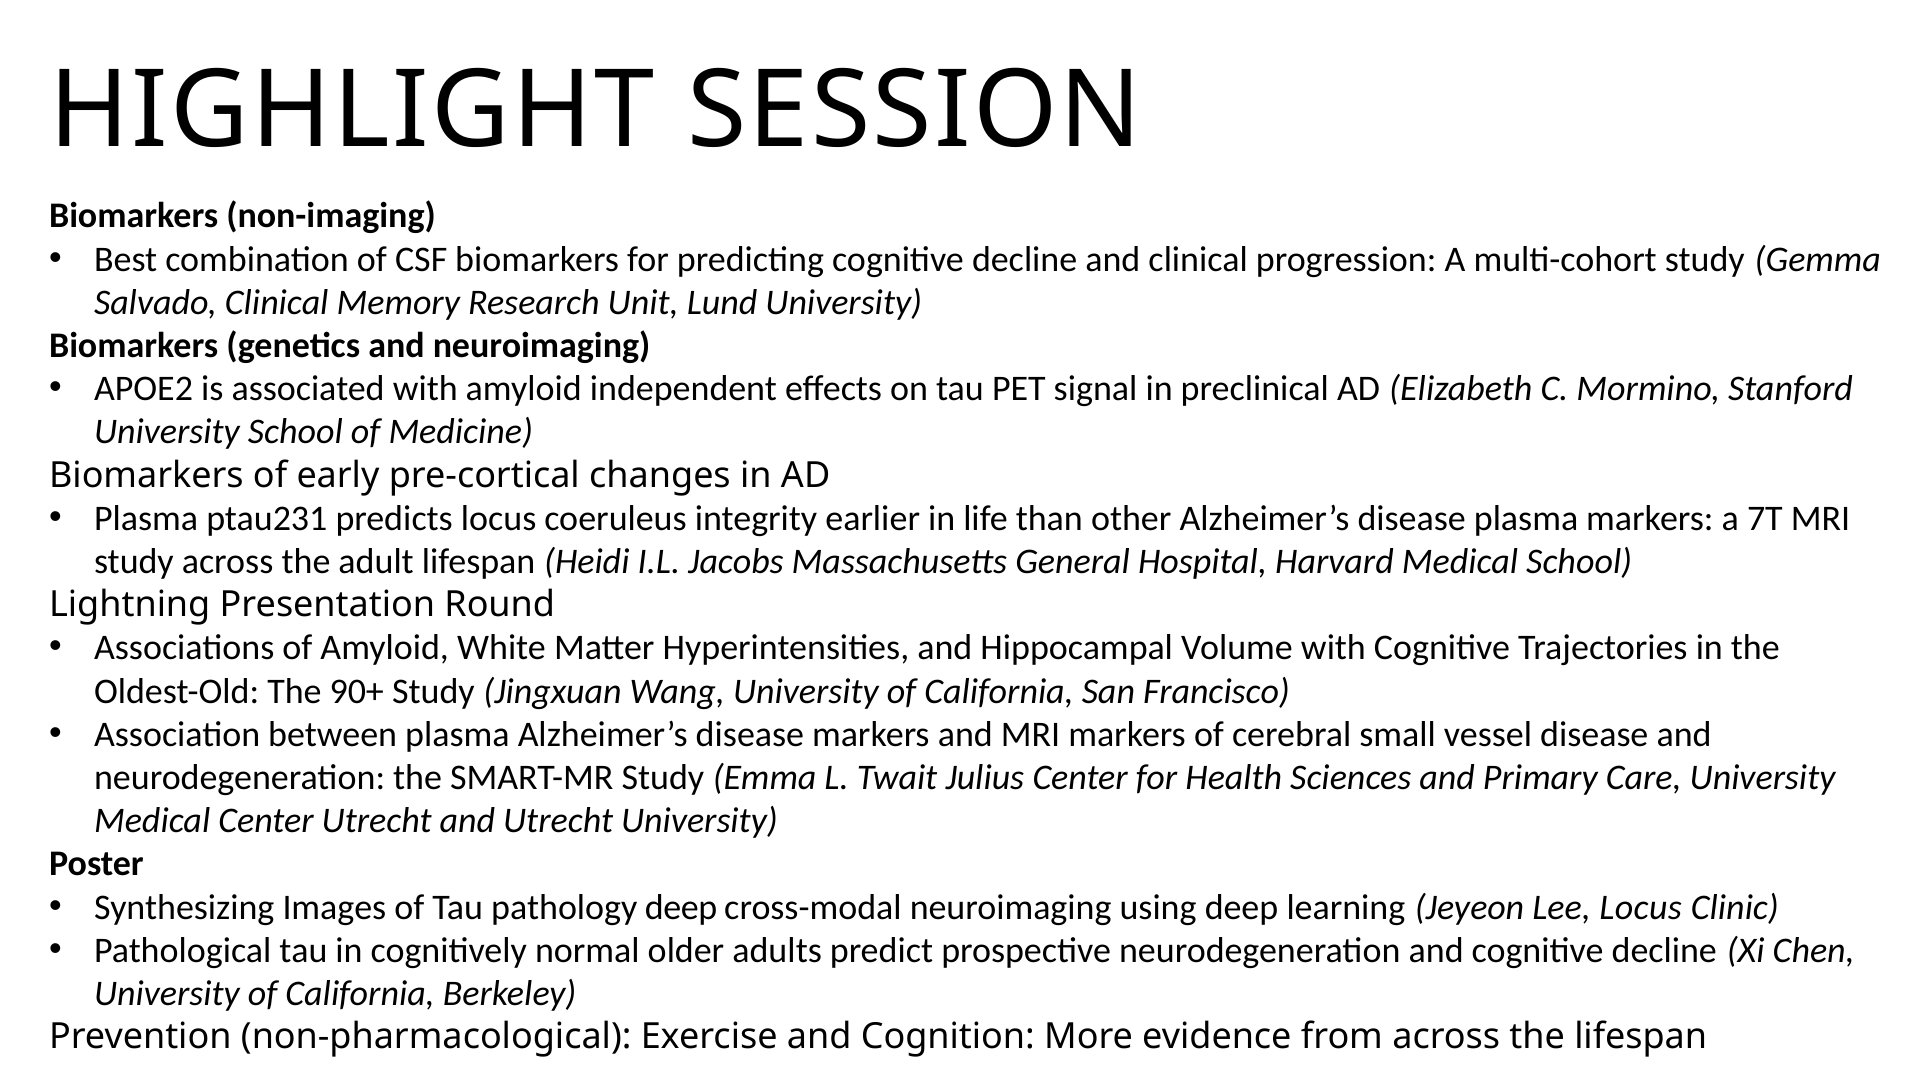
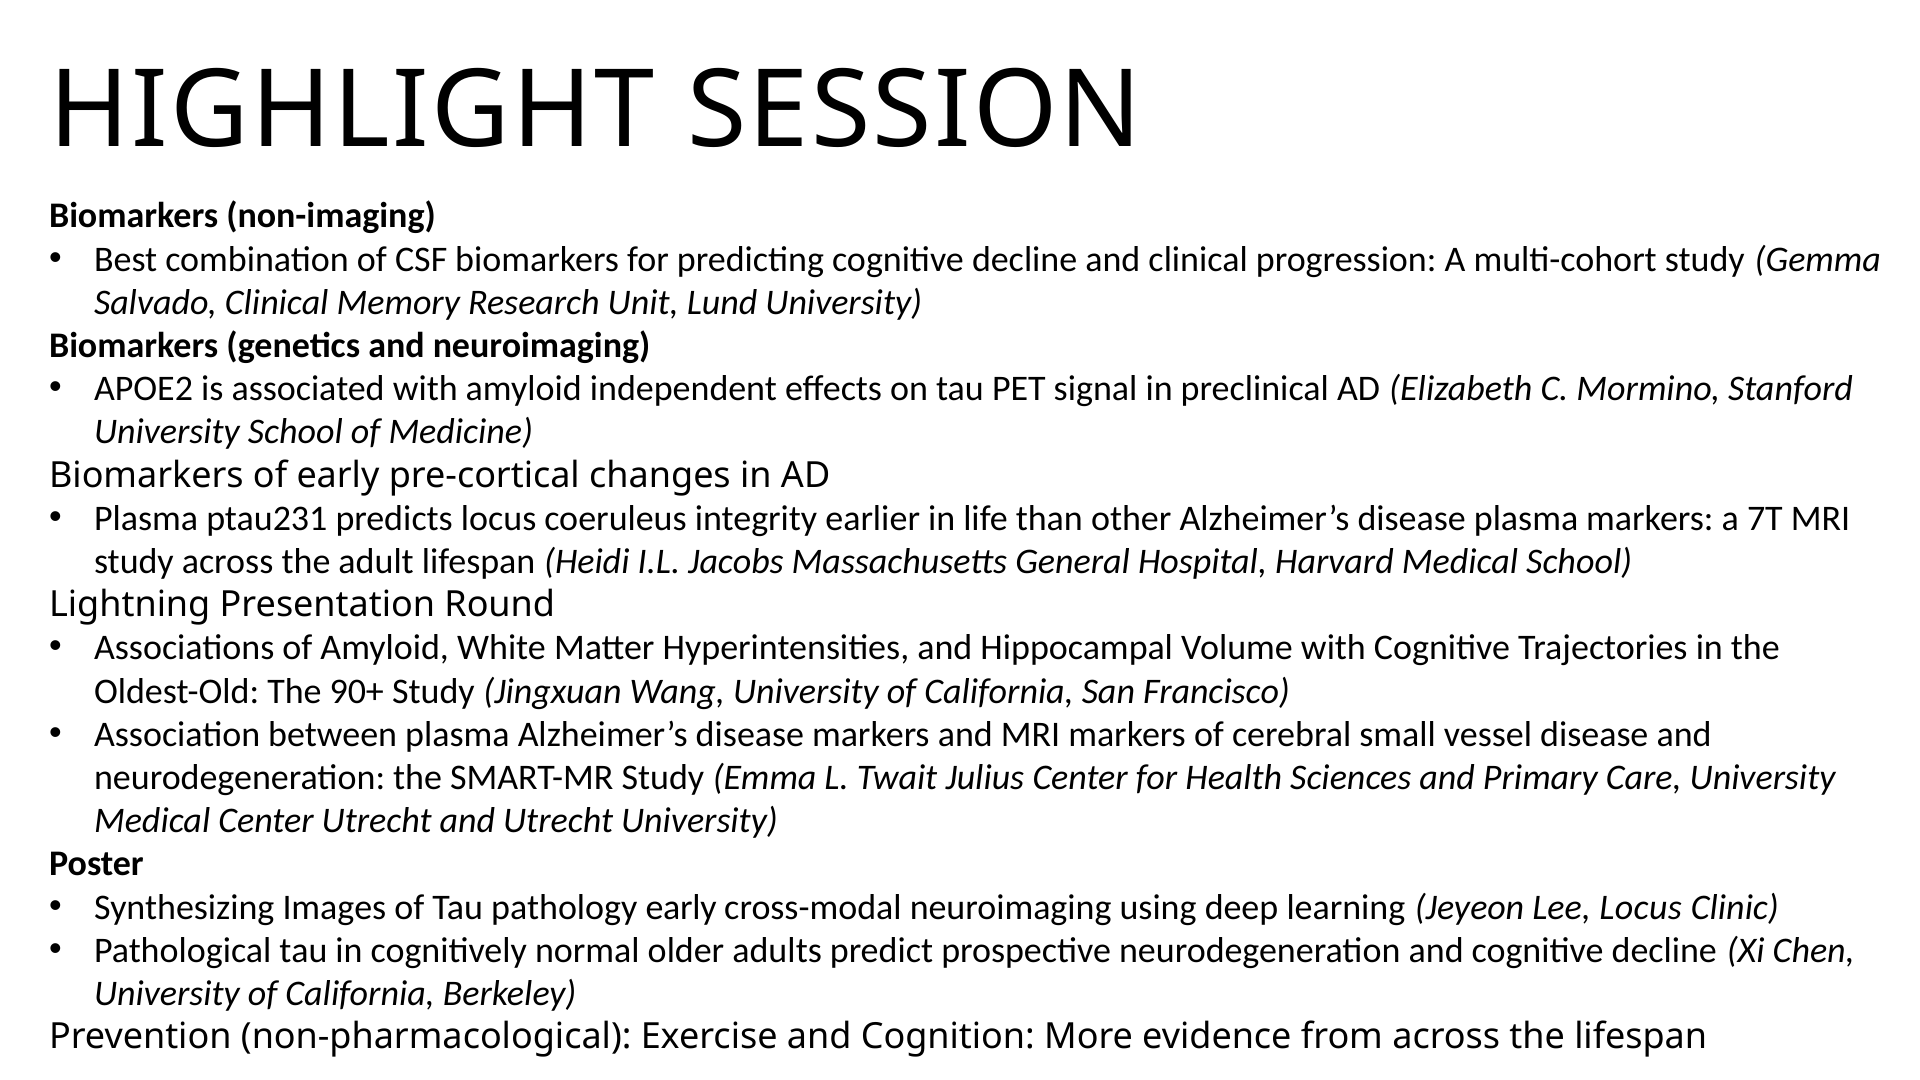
pathology deep: deep -> early (681, 907)
